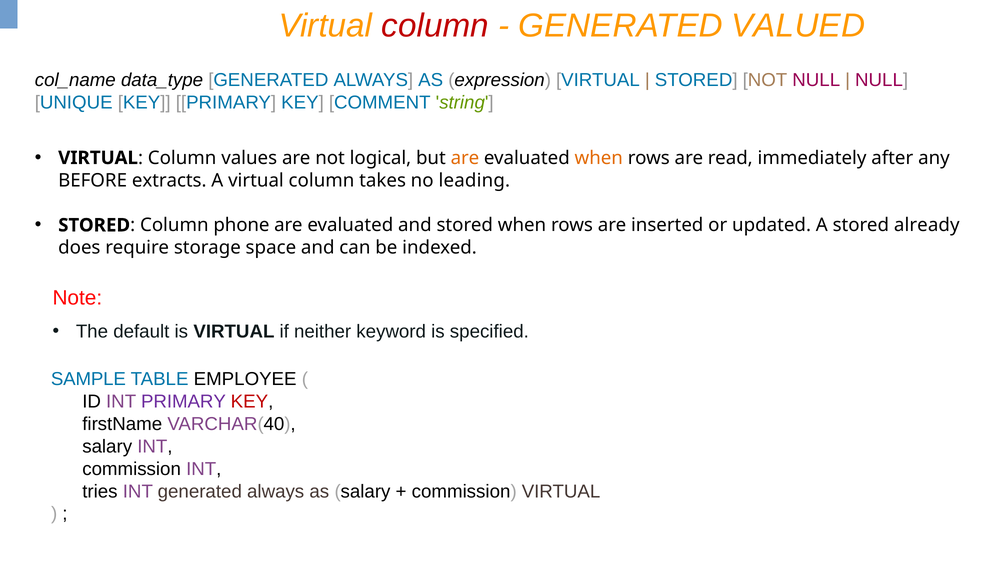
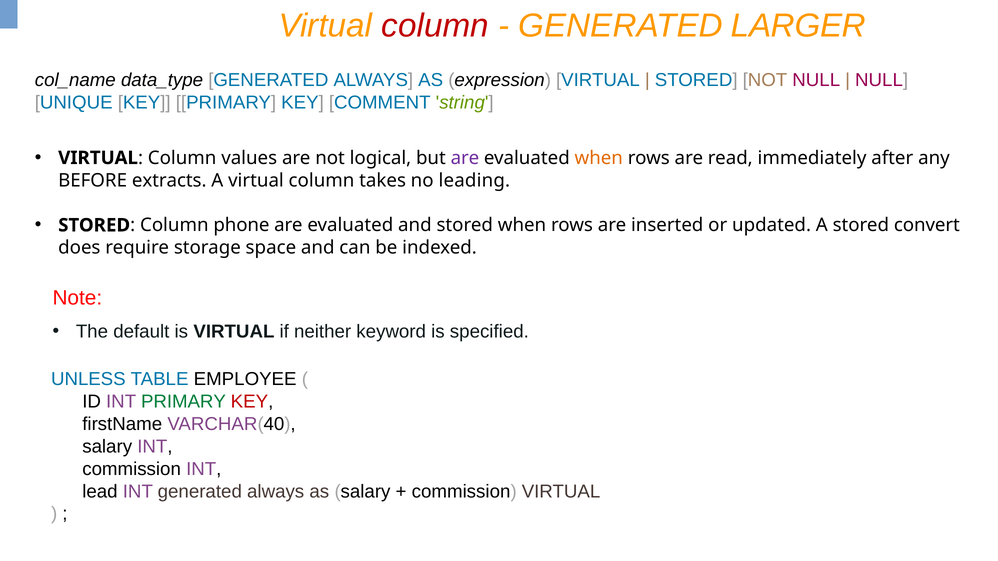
VALUED: VALUED -> LARGER (798, 26)
are colour: orange -> purple (465, 158)
already: already -> convert (927, 225)
SAMPLE: SAMPLE -> UNLESS (88, 379)
PRIMARY colour: purple -> green (183, 402)
tries: tries -> lead (100, 492)
